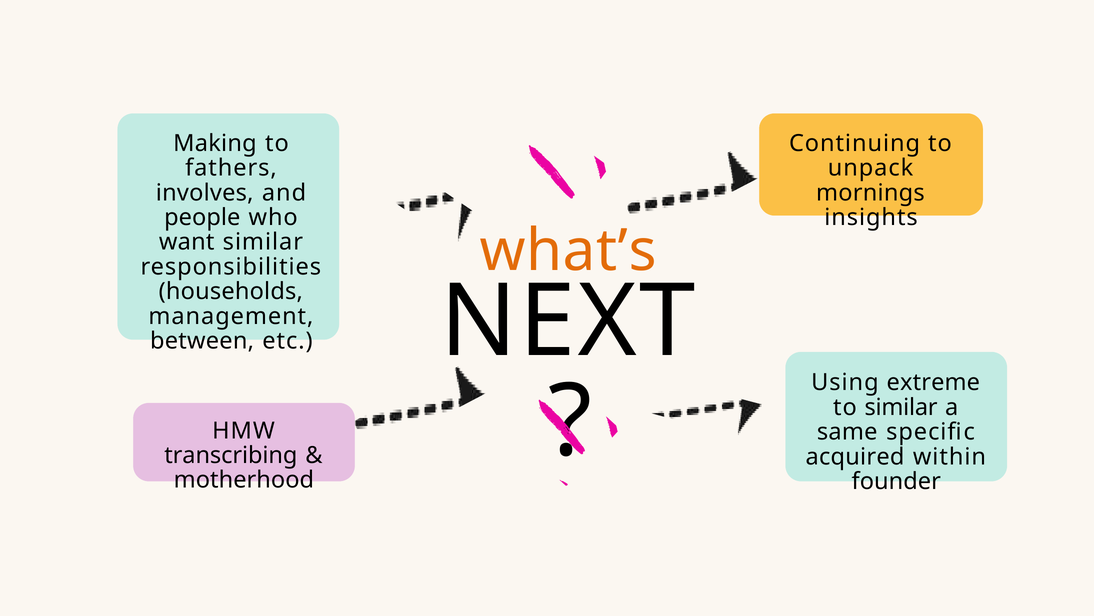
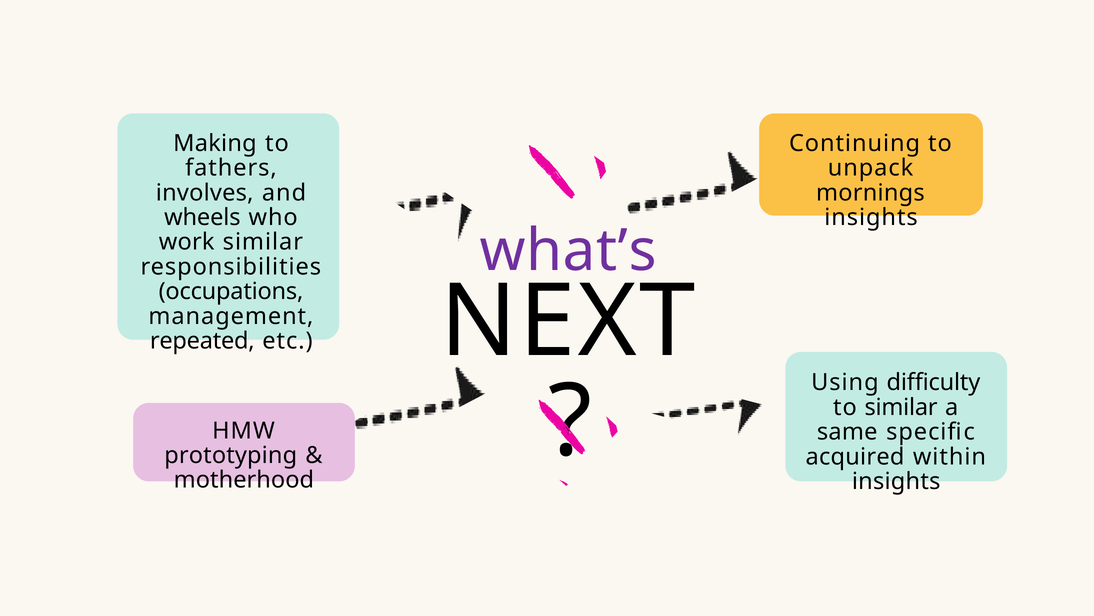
people: people -> wheels (202, 217)
what’s colour: orange -> purple (568, 251)
want: want -> work (187, 242)
households: households -> occupations (231, 291)
between: between -> repeated (202, 341)
extreme: extreme -> difficulty (933, 382)
transcribing: transcribing -> prototyping (231, 455)
founder: founder -> insights (896, 481)
